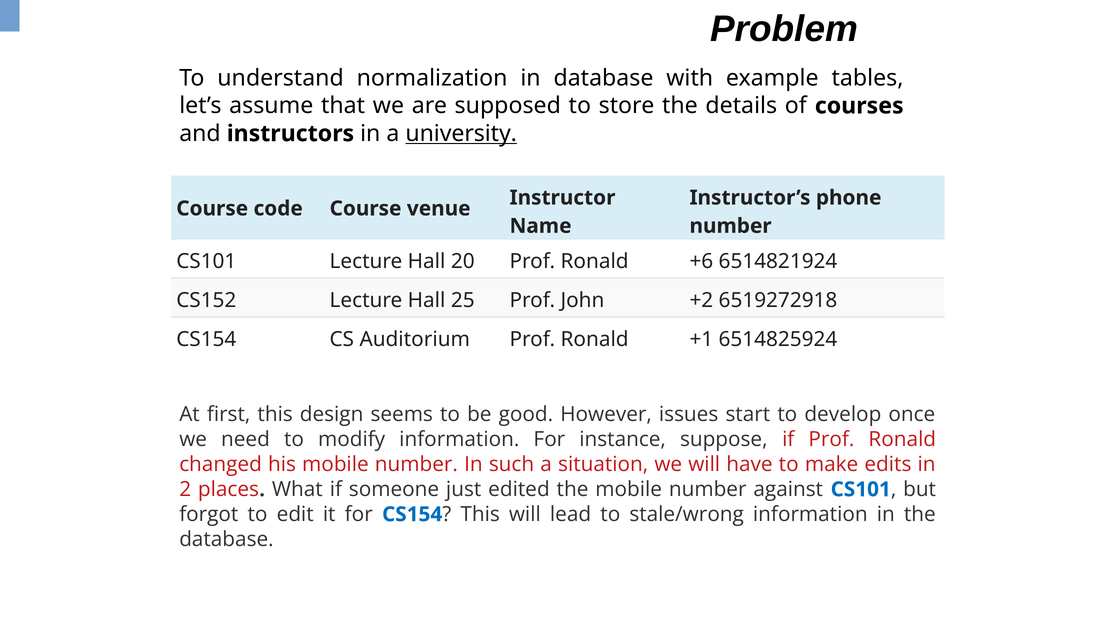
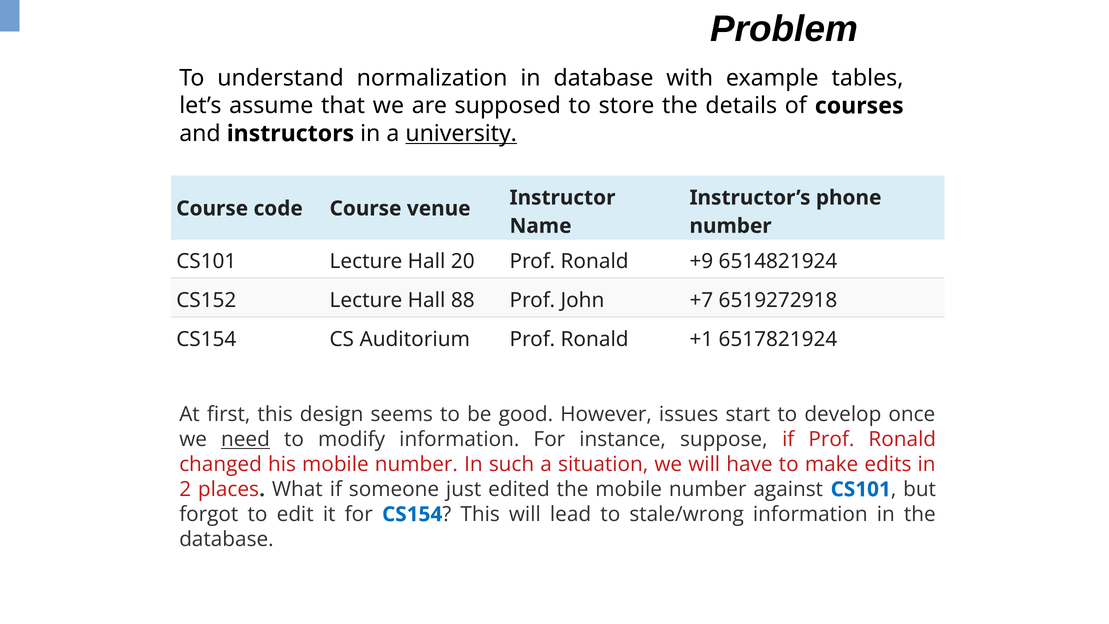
+6: +6 -> +9 (701, 261)
25: 25 -> 88 (463, 300)
+2: +2 -> +7 (701, 300)
6514825924: 6514825924 -> 6517821924 (778, 339)
need underline: none -> present (245, 439)
